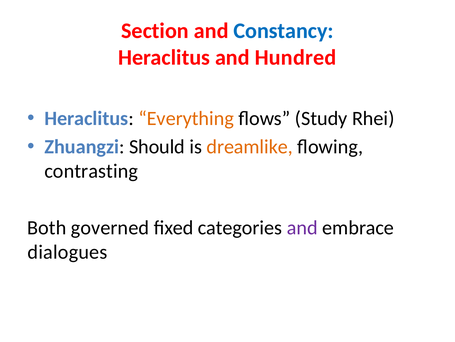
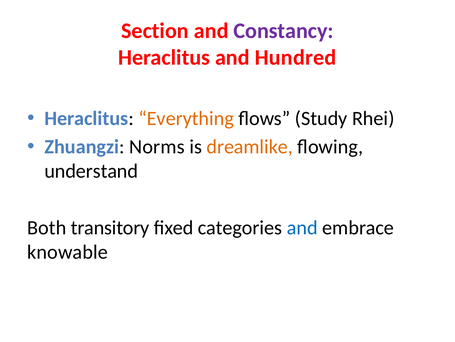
Constancy colour: blue -> purple (284, 31)
Should: Should -> Norms (157, 147)
contrasting: contrasting -> understand (91, 171)
governed: governed -> transitory (110, 227)
and colour: purple -> blue (302, 227)
dialogues: dialogues -> knowable (68, 252)
